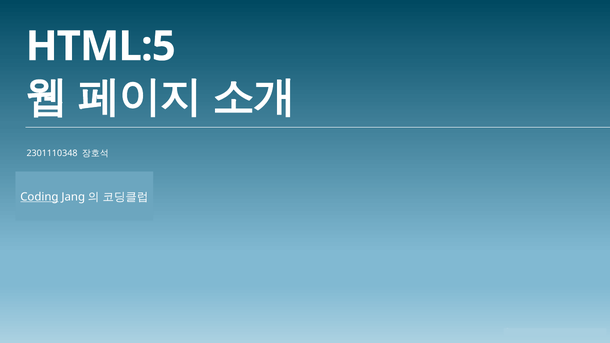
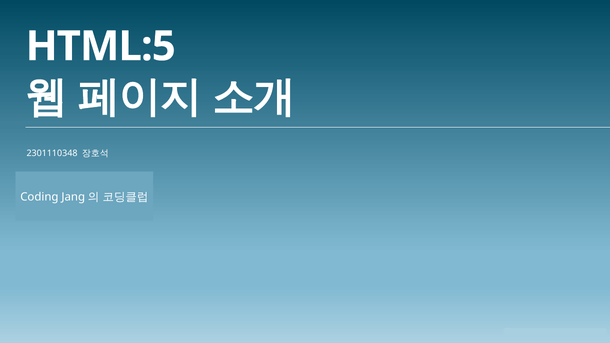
Coding underline: present -> none (39, 197)
